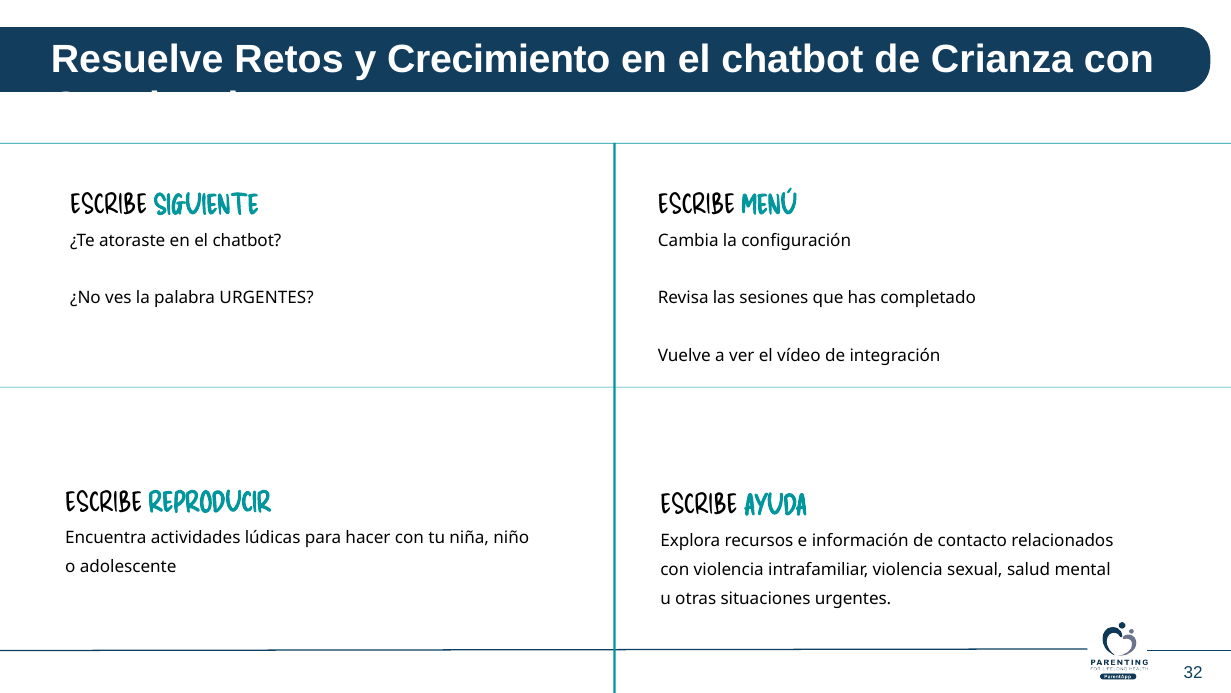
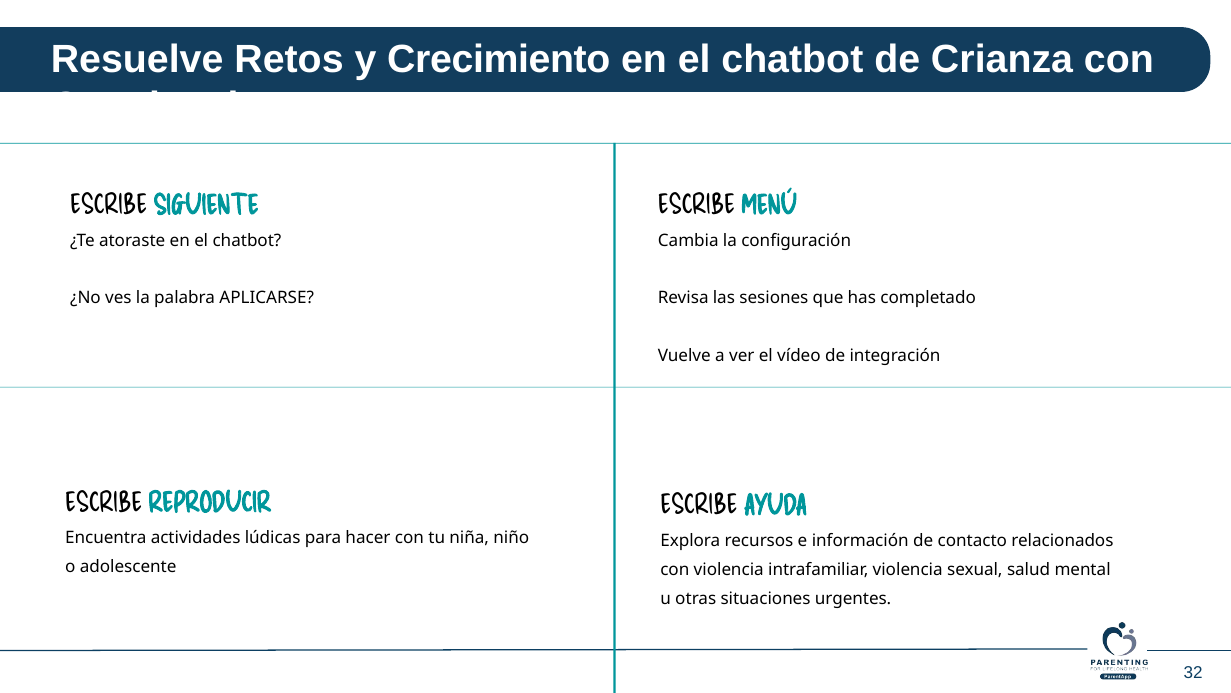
palabra URGENTES: URGENTES -> APLICARSE (267, 298)
